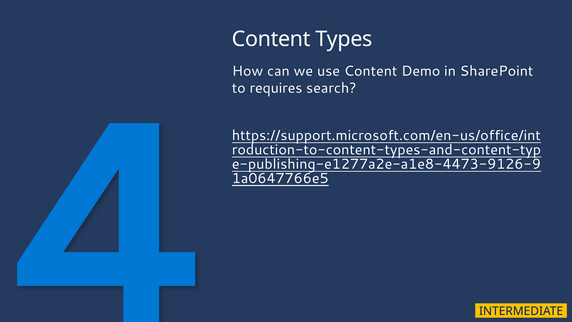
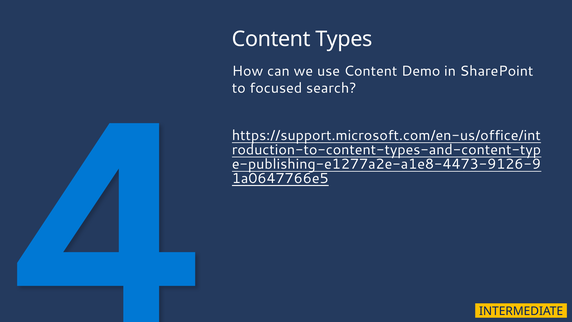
requires: requires -> focused (276, 88)
